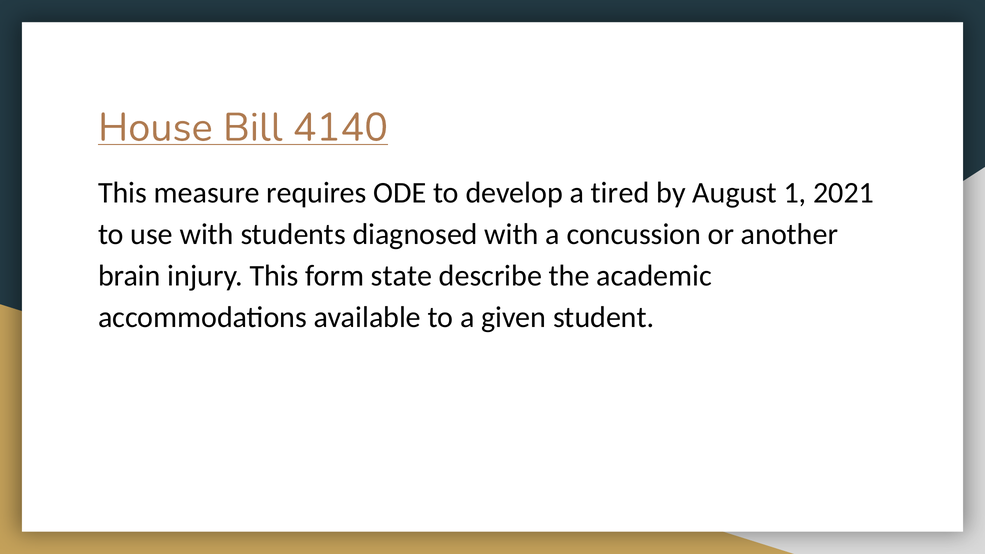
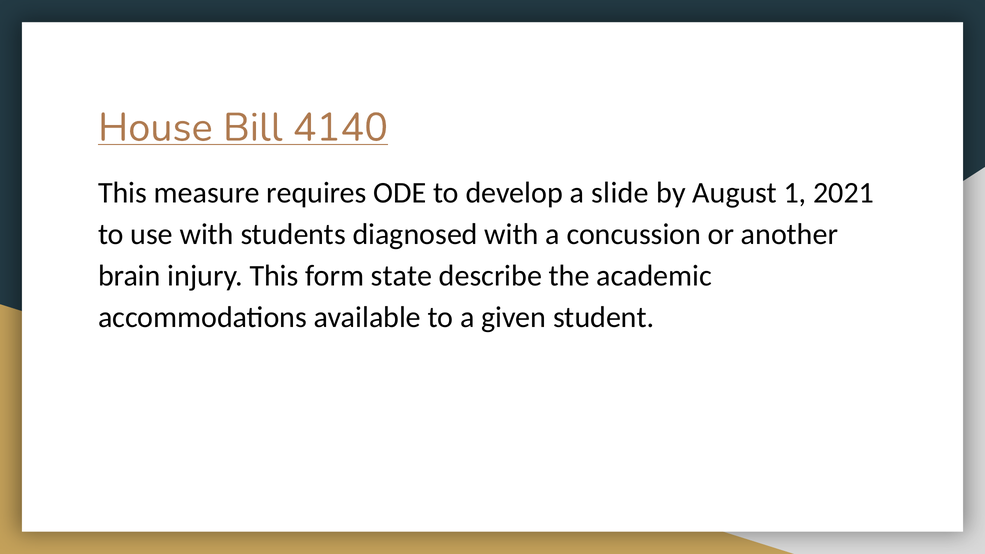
tired: tired -> slide (620, 193)
